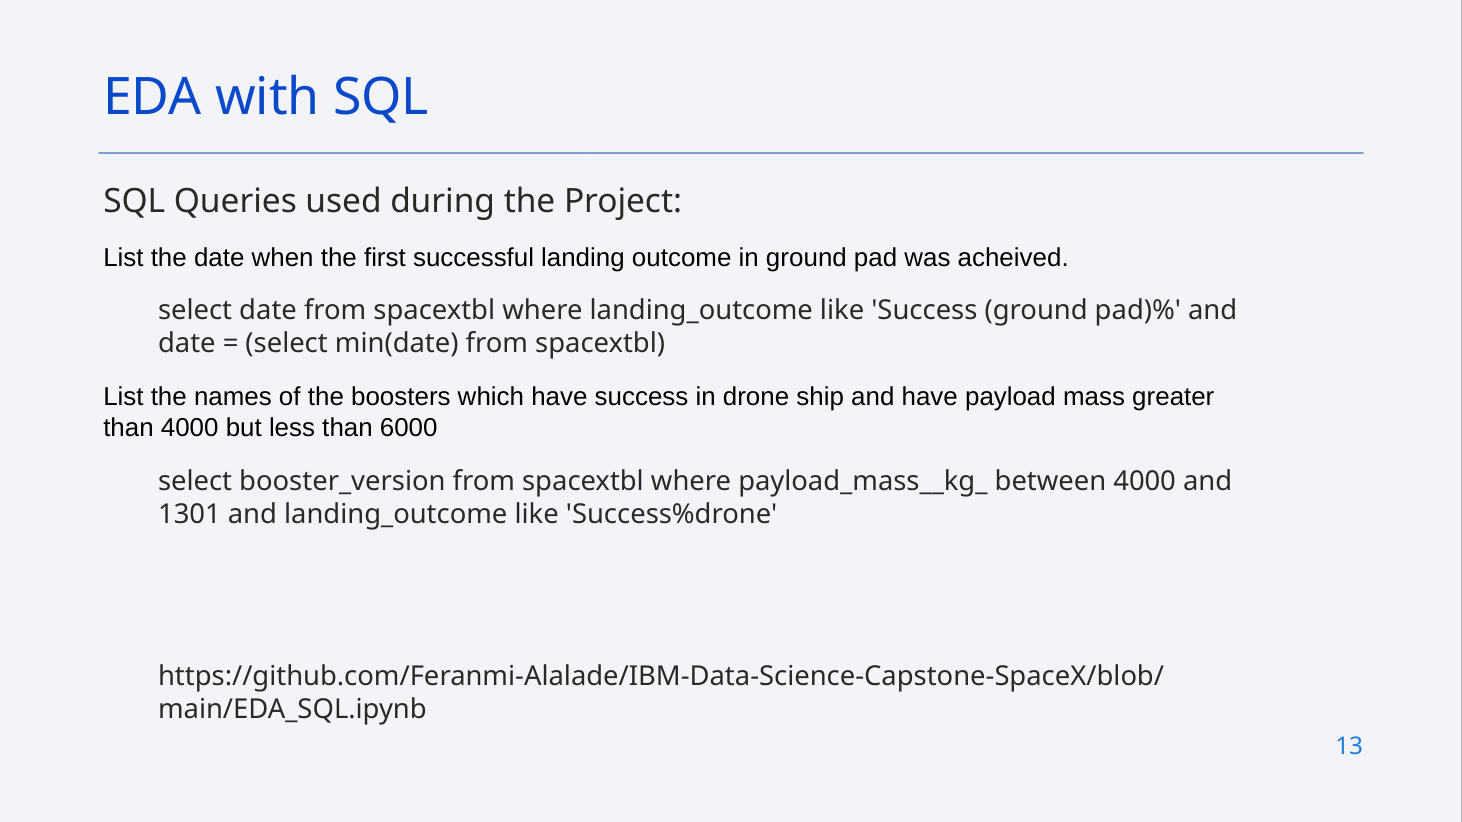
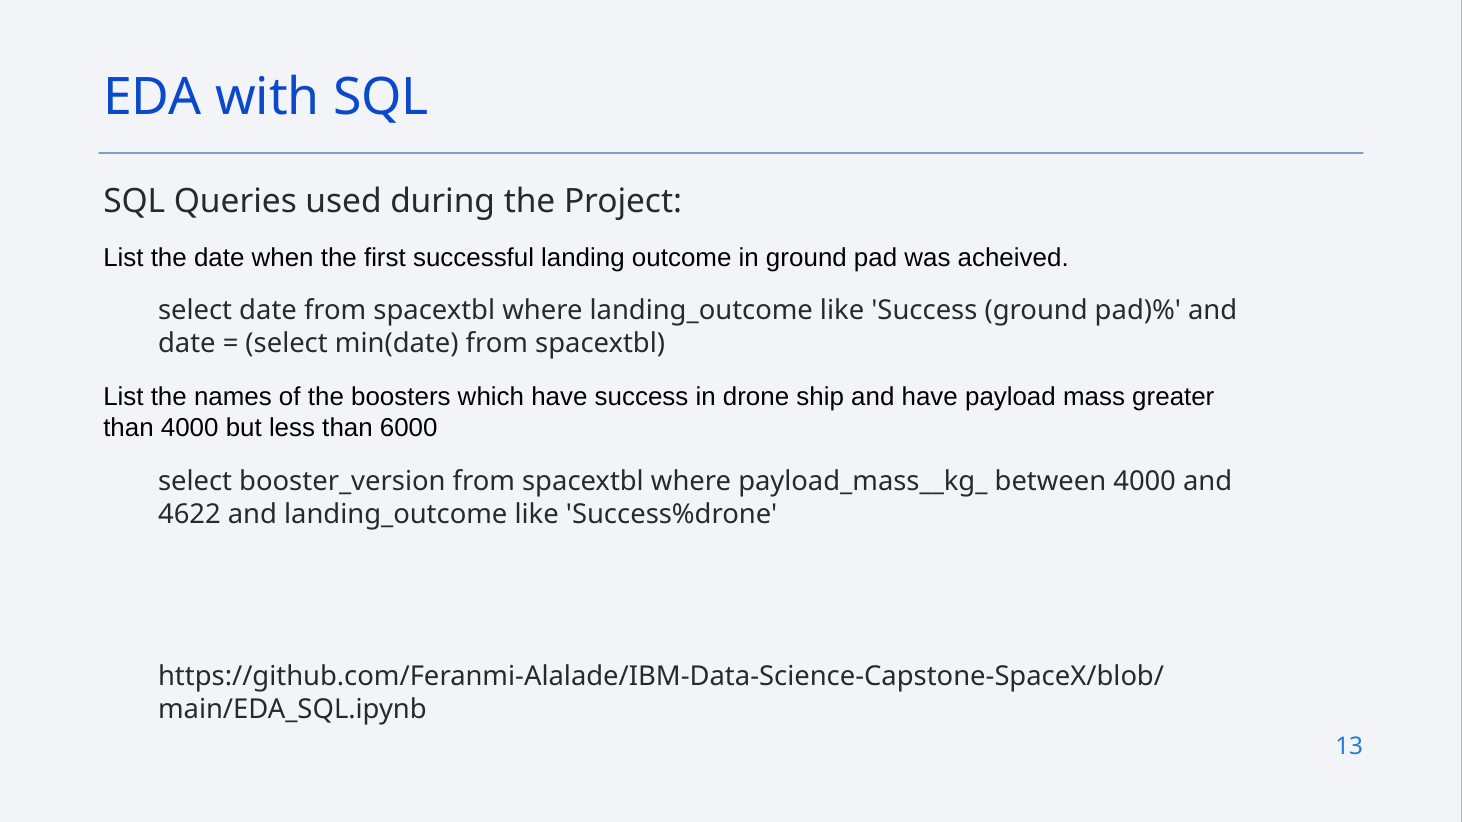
1301: 1301 -> 4622 (189, 515)
